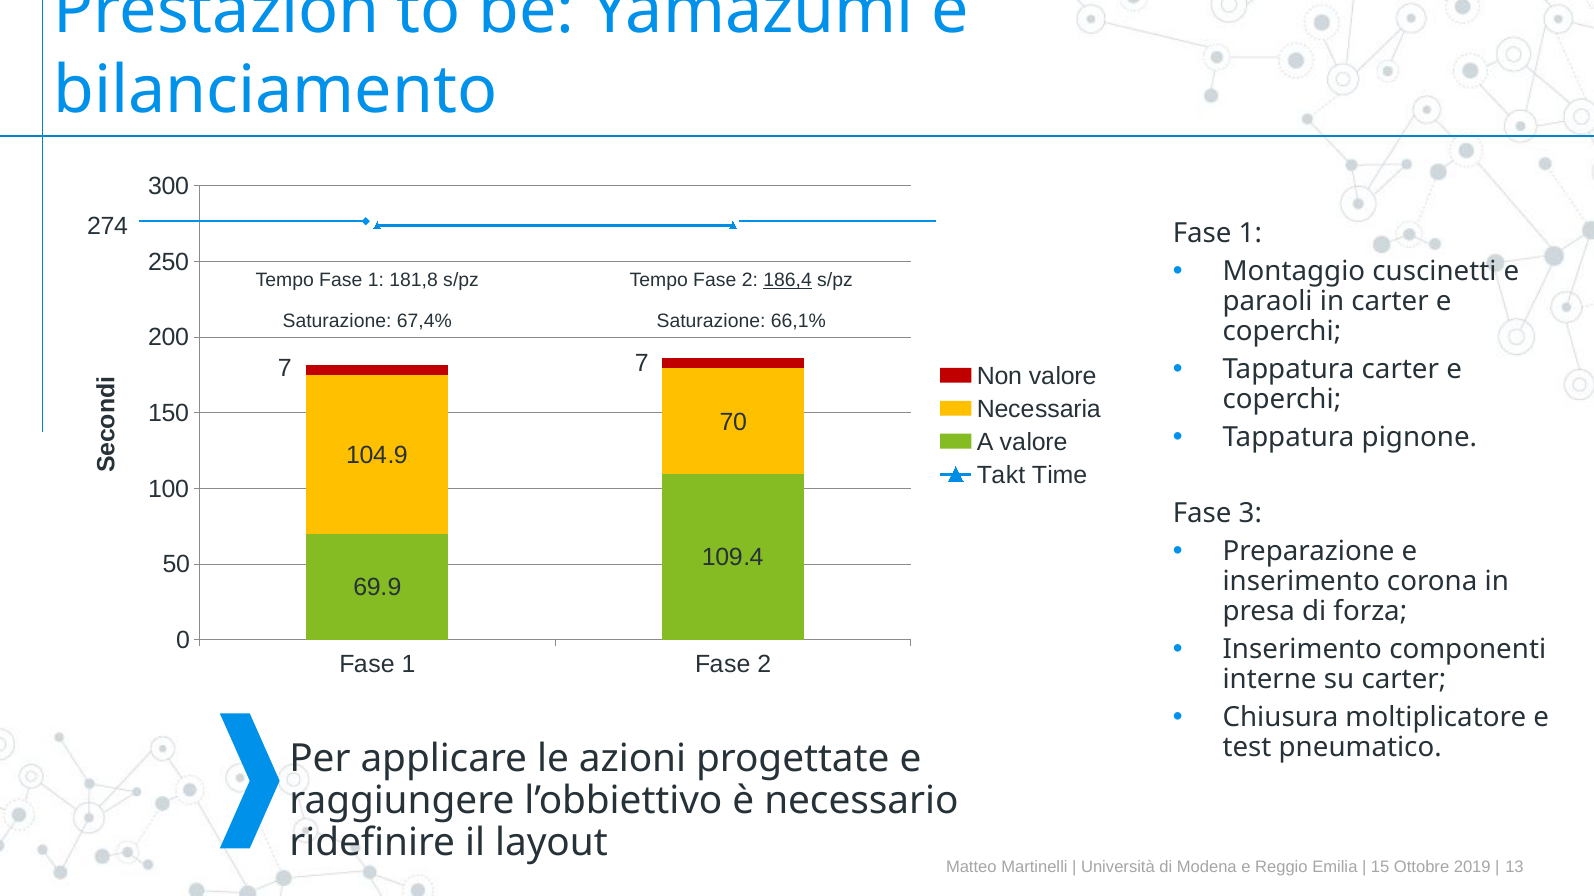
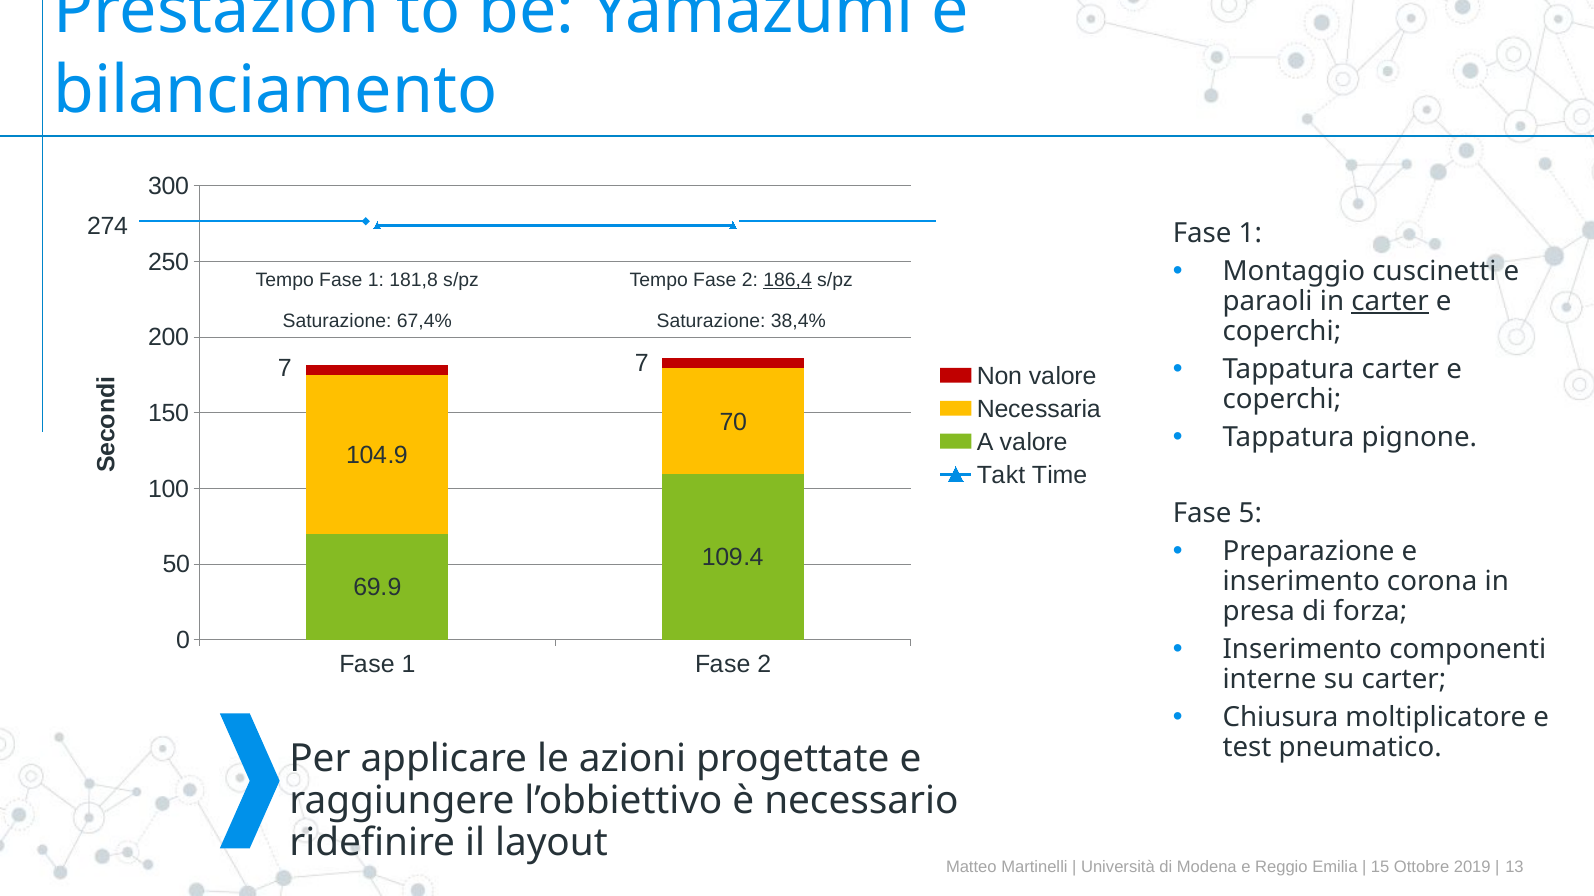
carter underline: none -> present (1390, 301)
66,1%: 66,1% -> 38,4% (798, 321)
3: 3 -> 5 (1250, 514)
